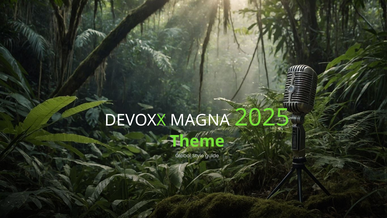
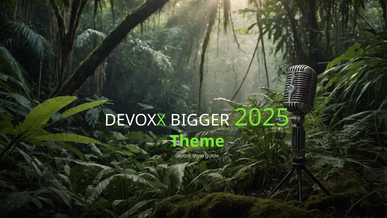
MAGNA: MAGNA -> BIGGER (200, 120)
